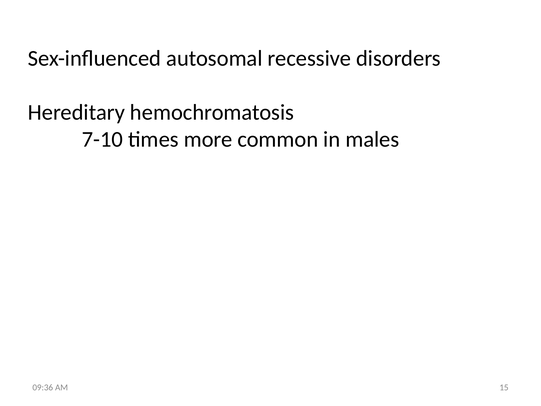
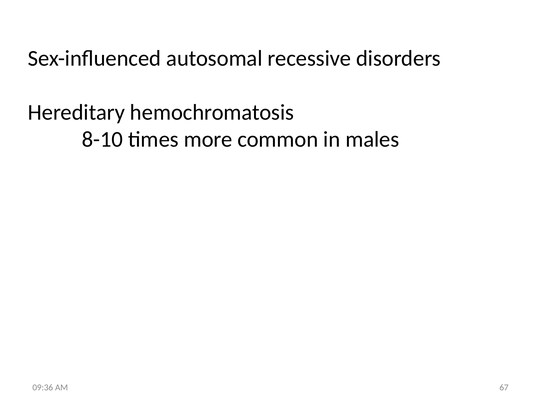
7-10: 7-10 -> 8-10 (102, 139)
15: 15 -> 67 (504, 387)
